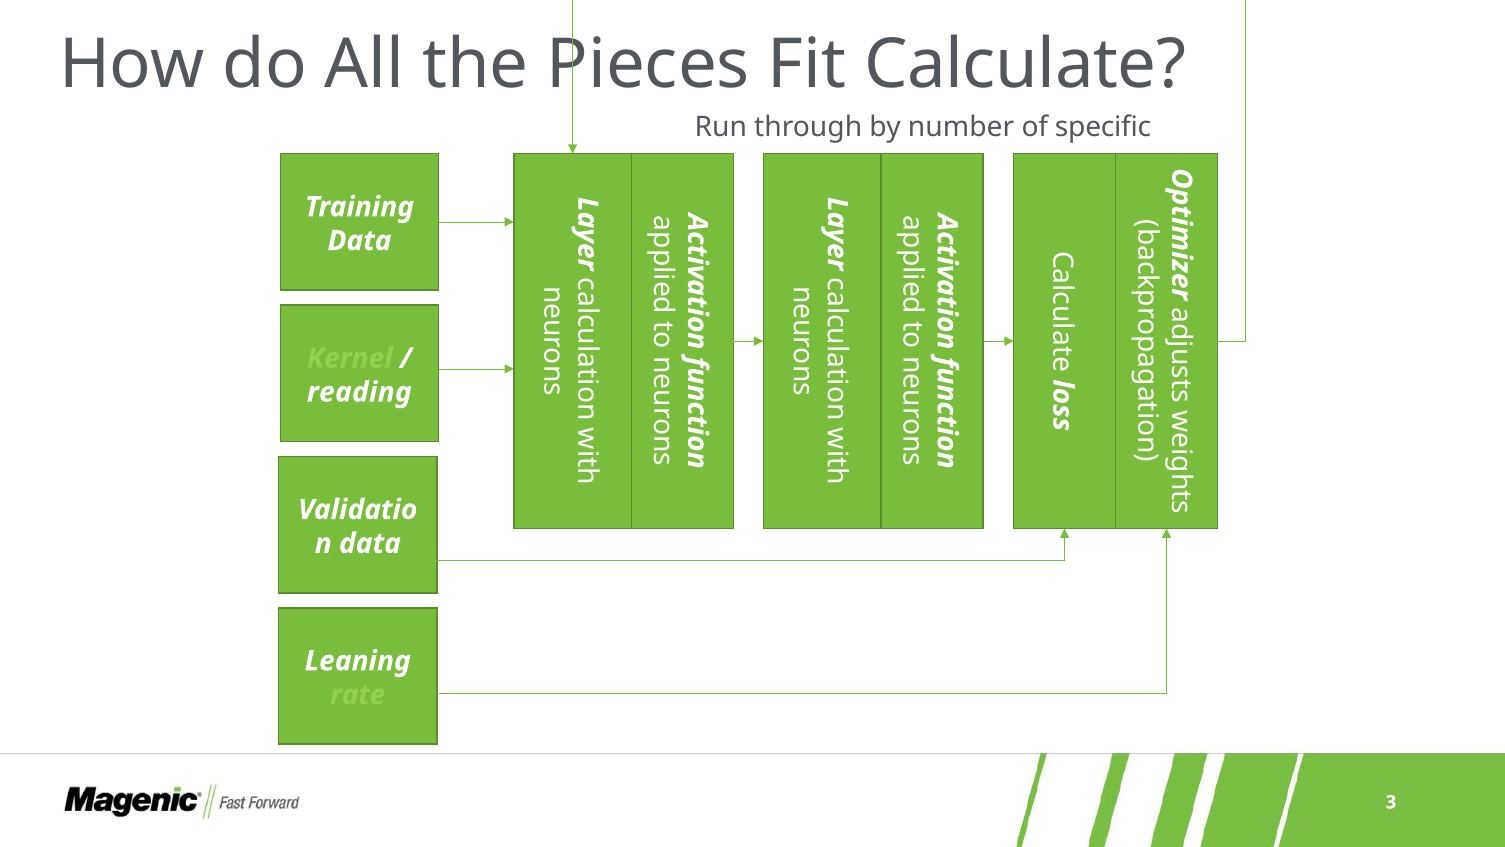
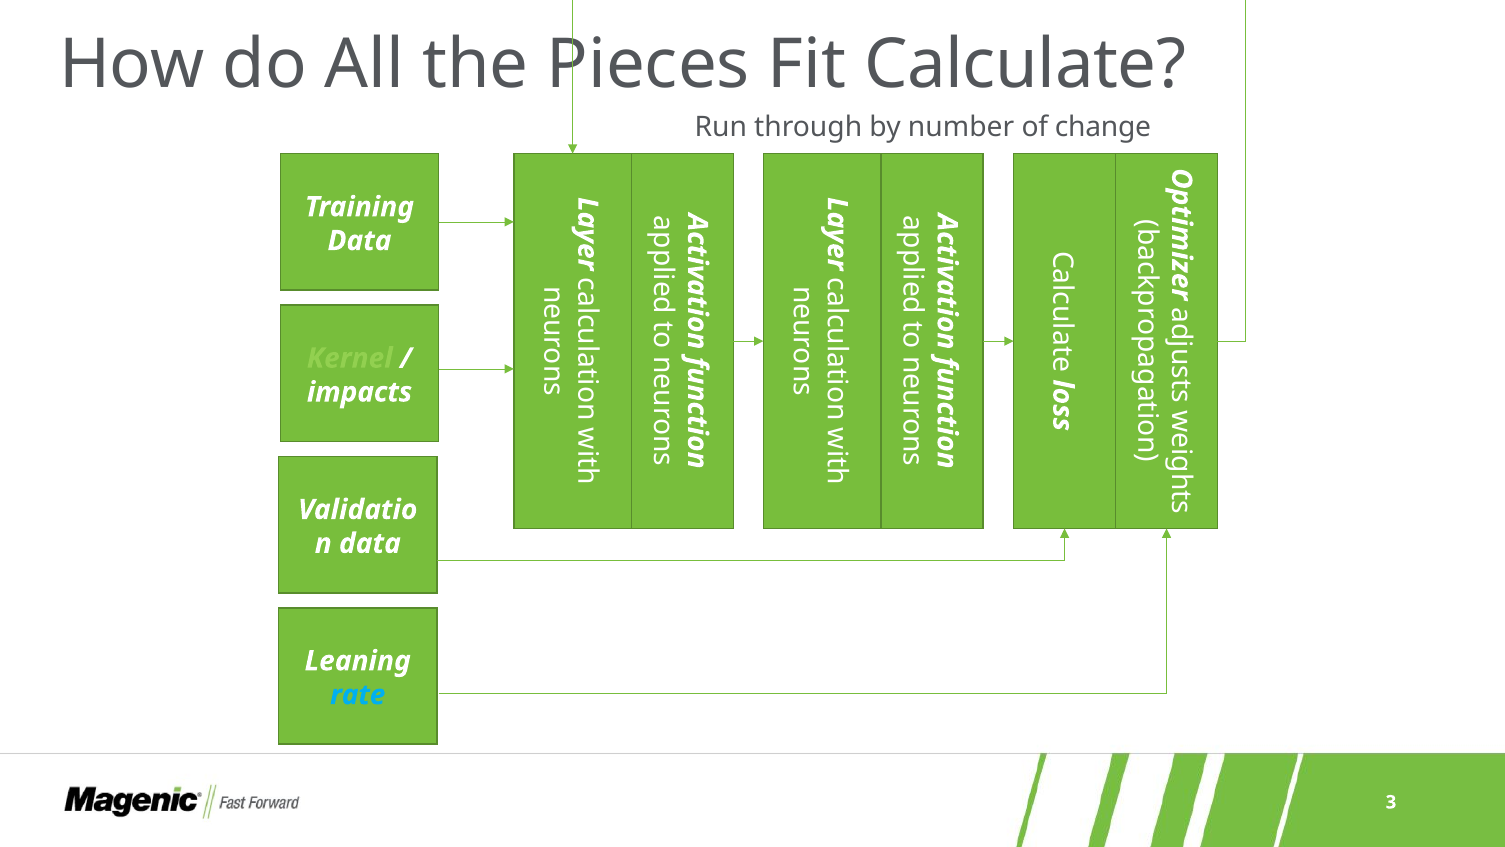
specific: specific -> change (1103, 128)
reading: reading -> impacts (360, 392)
rate colour: light green -> light blue (358, 695)
